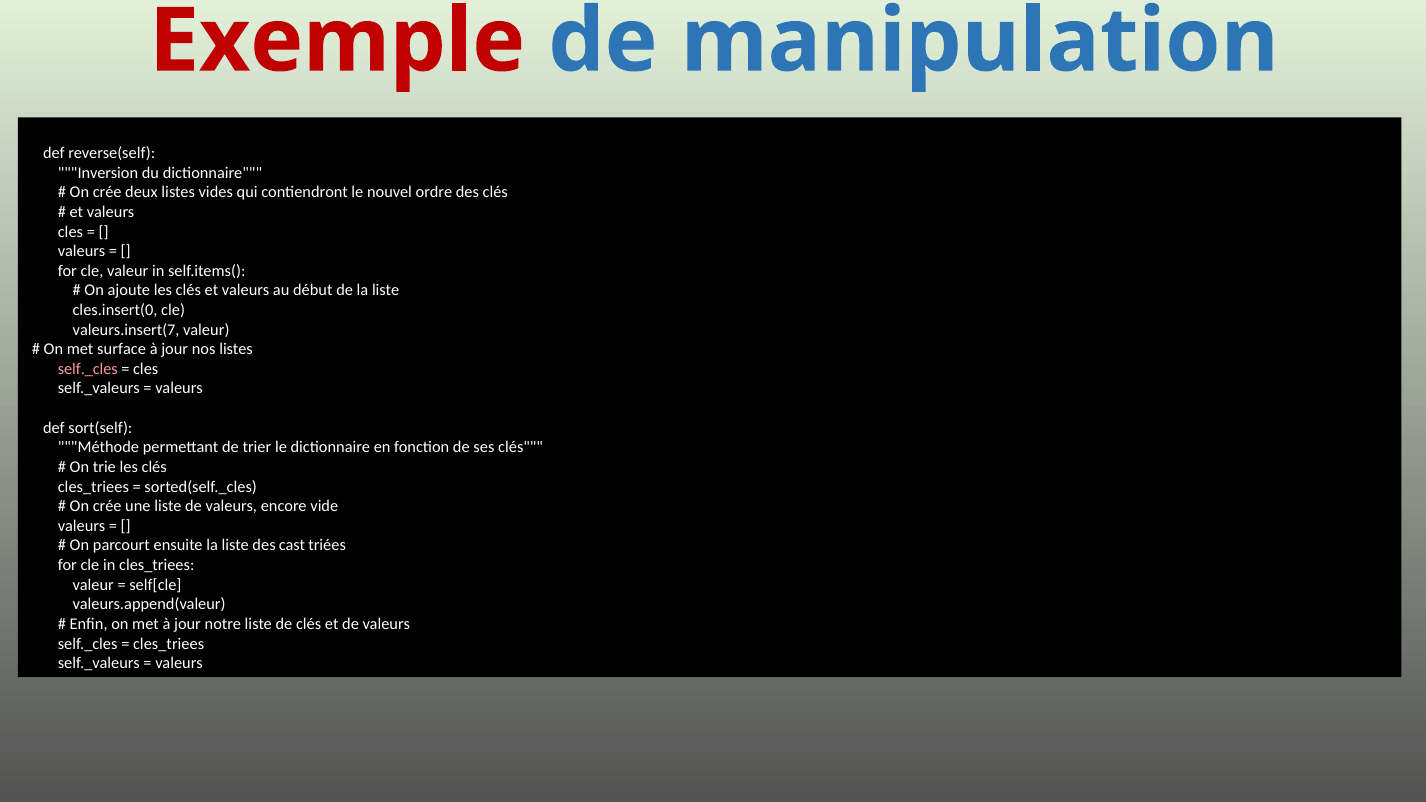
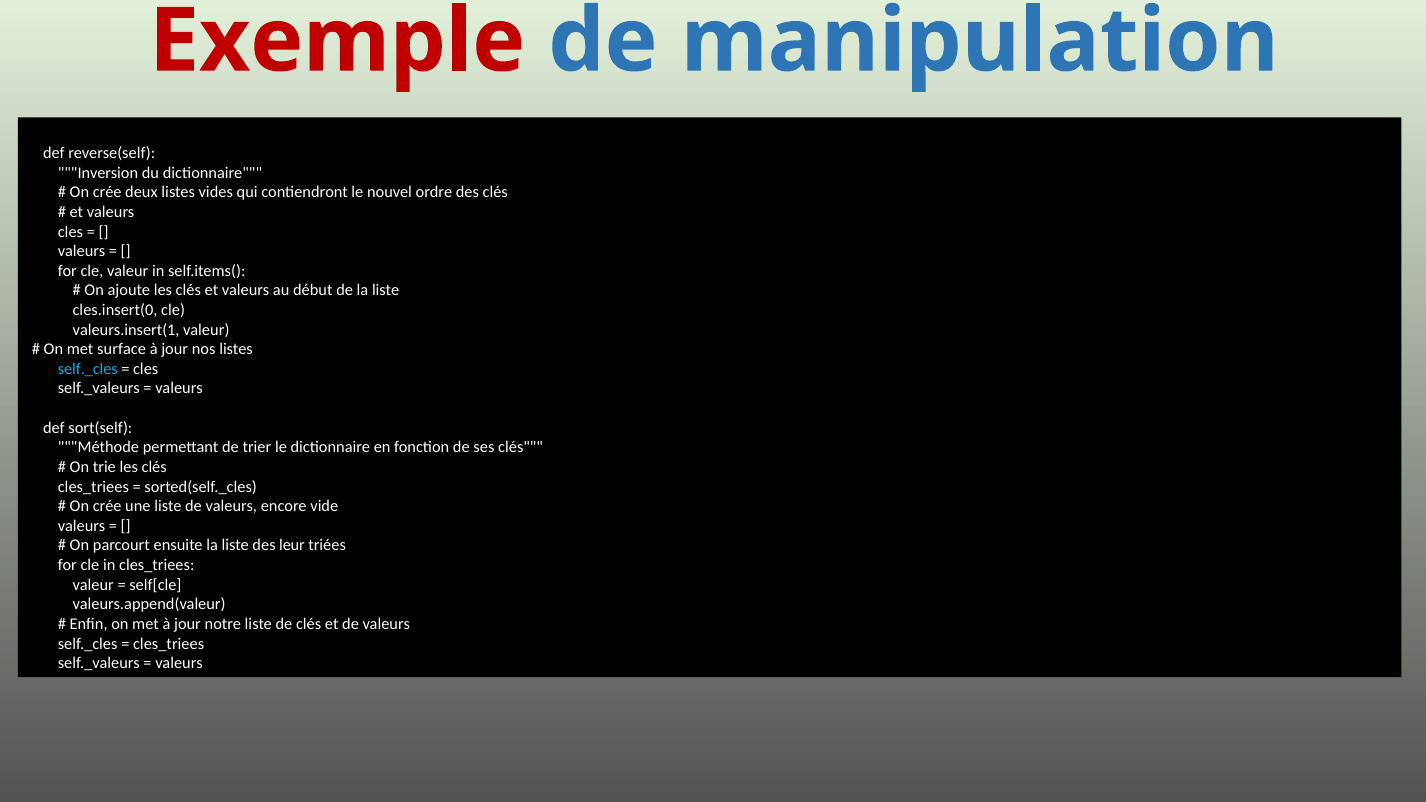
valeurs.insert(7: valeurs.insert(7 -> valeurs.insert(1 (126, 330)
self._cles colour: pink -> light blue (88, 369)
cast: cast -> leur (292, 546)
